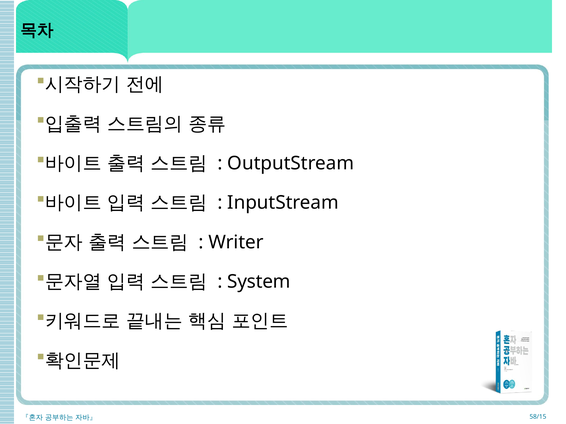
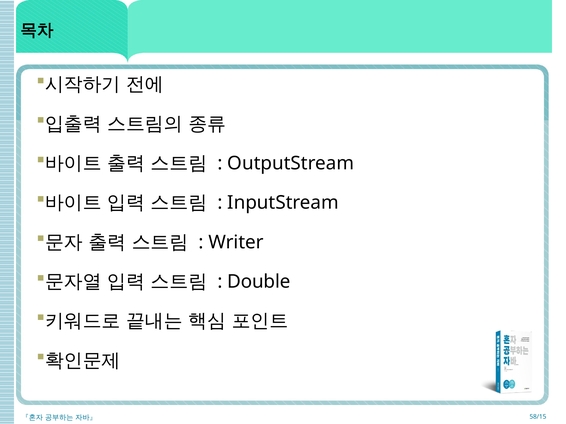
System: System -> Double (259, 282)
